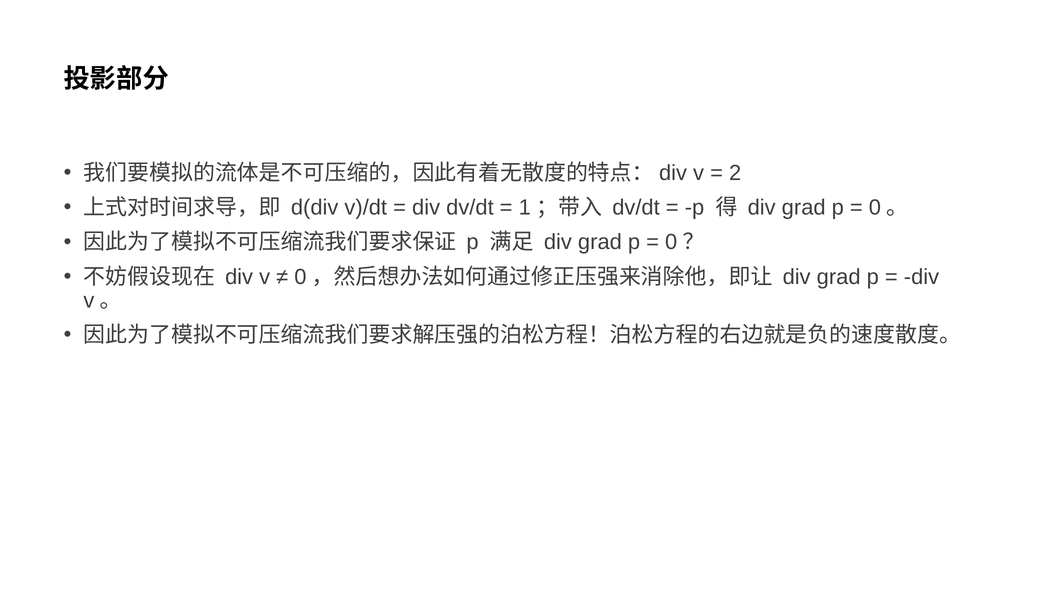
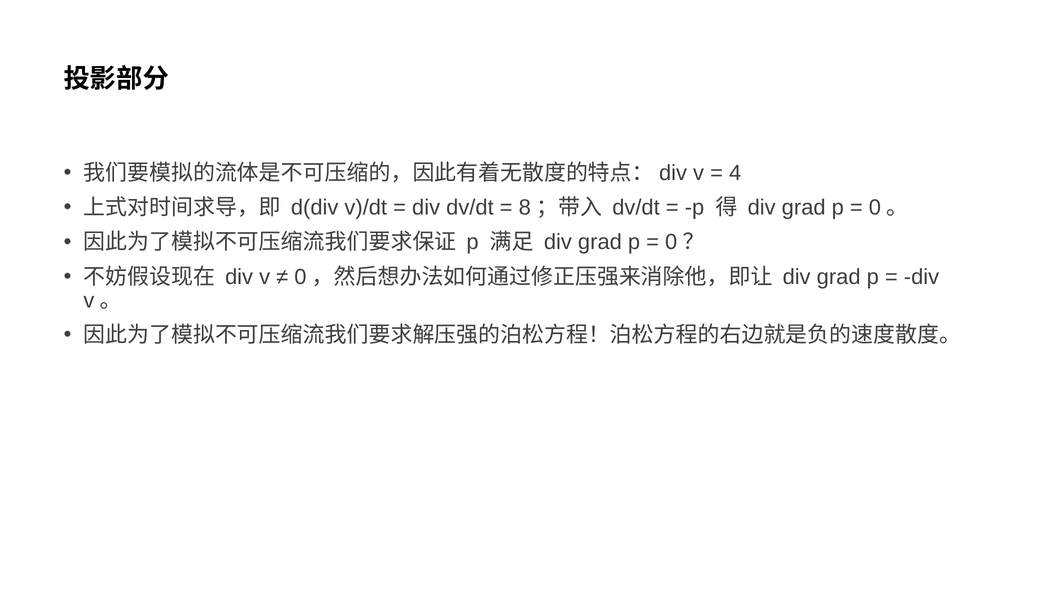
2: 2 -> 4 (735, 173)
1: 1 -> 8 (525, 208)
